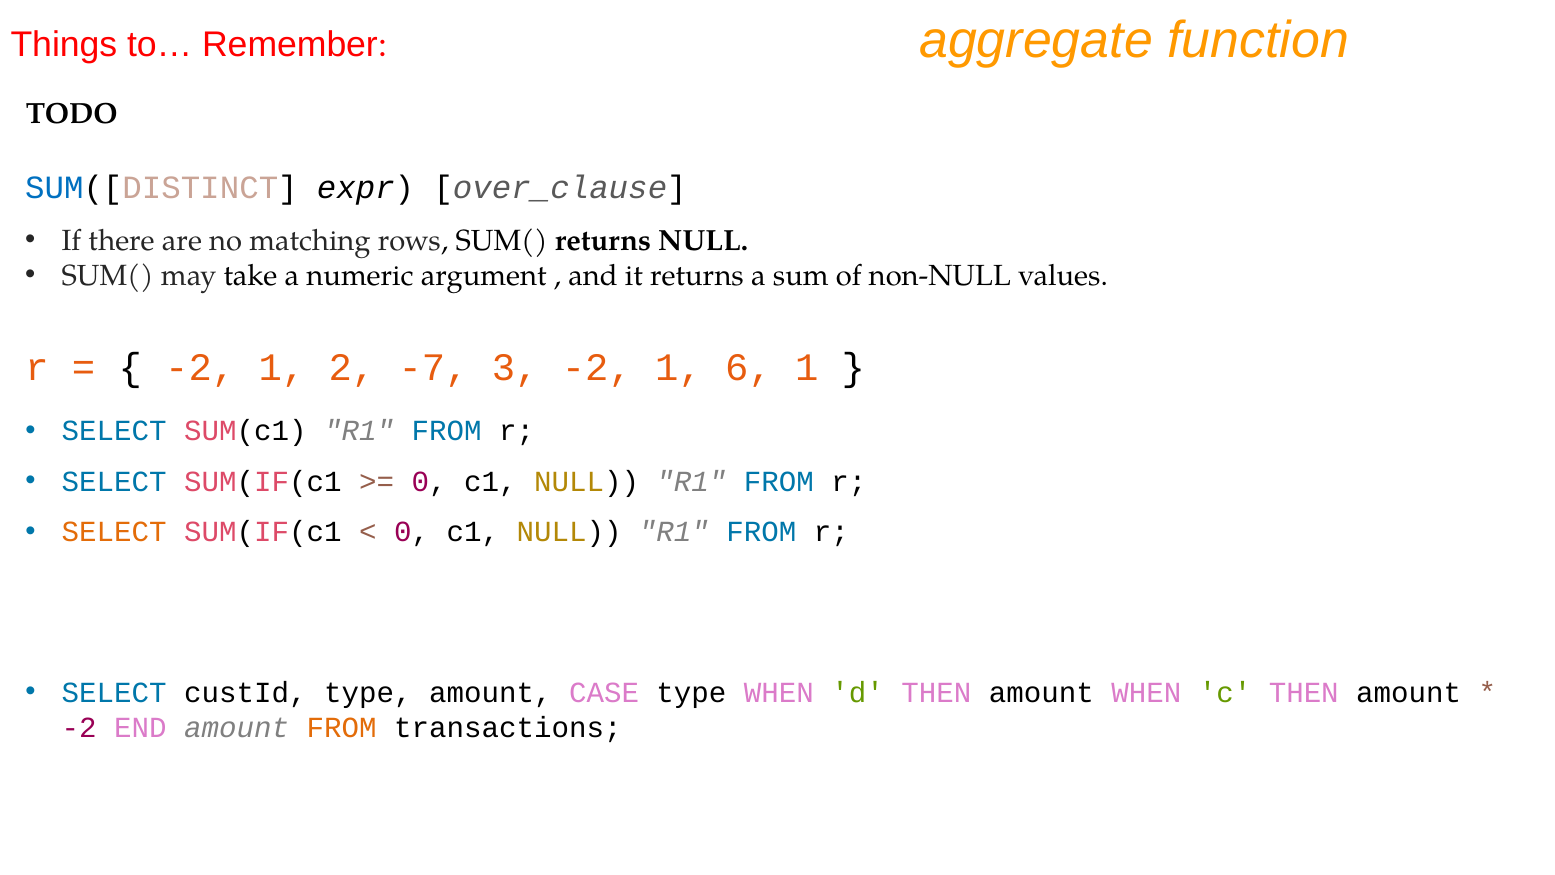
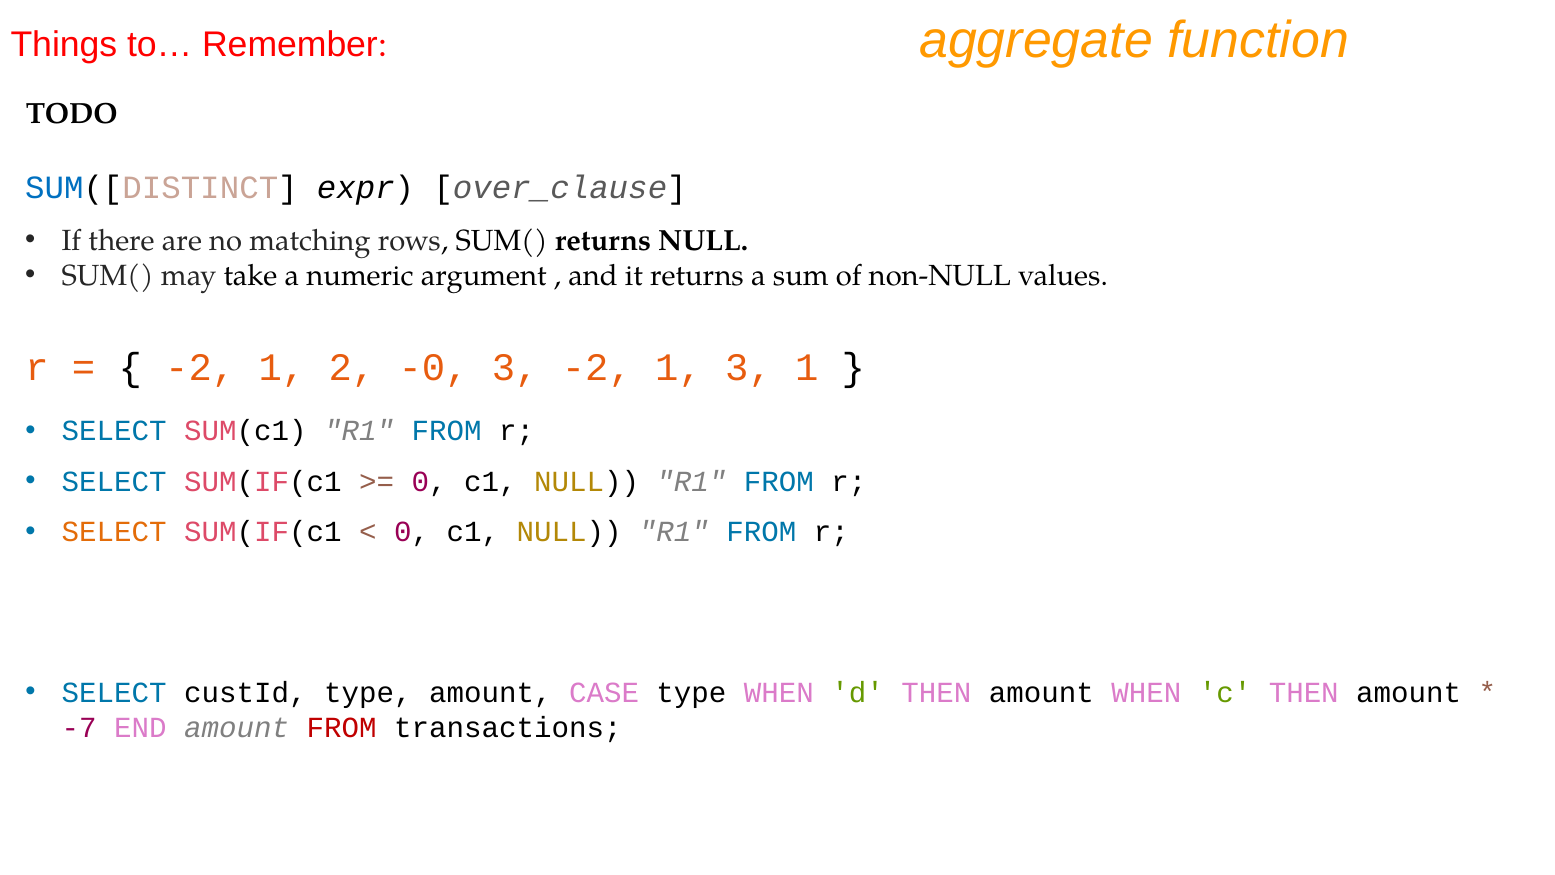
-7: -7 -> -0 (434, 368)
1 6: 6 -> 3 (749, 368)
-2: -2 -> -7 (79, 727)
FROM colour: orange -> red (342, 727)
